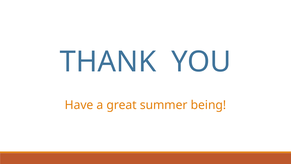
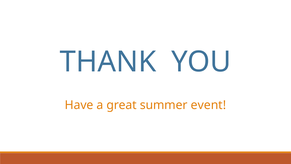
being: being -> event (208, 105)
